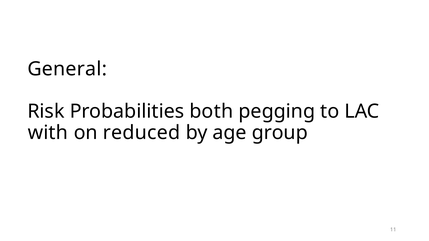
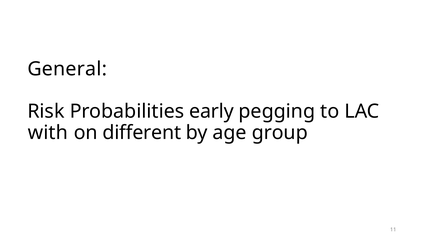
both: both -> early (211, 112)
reduced: reduced -> different (142, 133)
